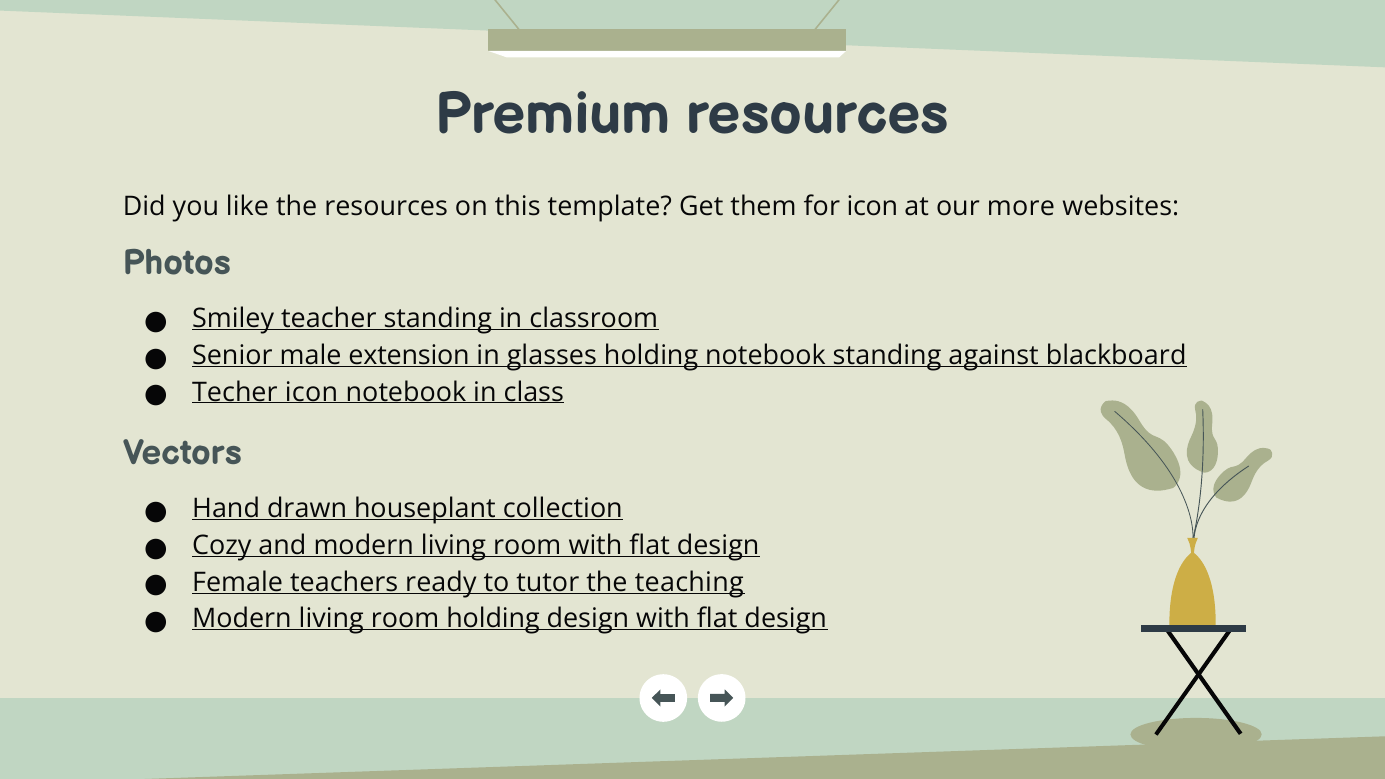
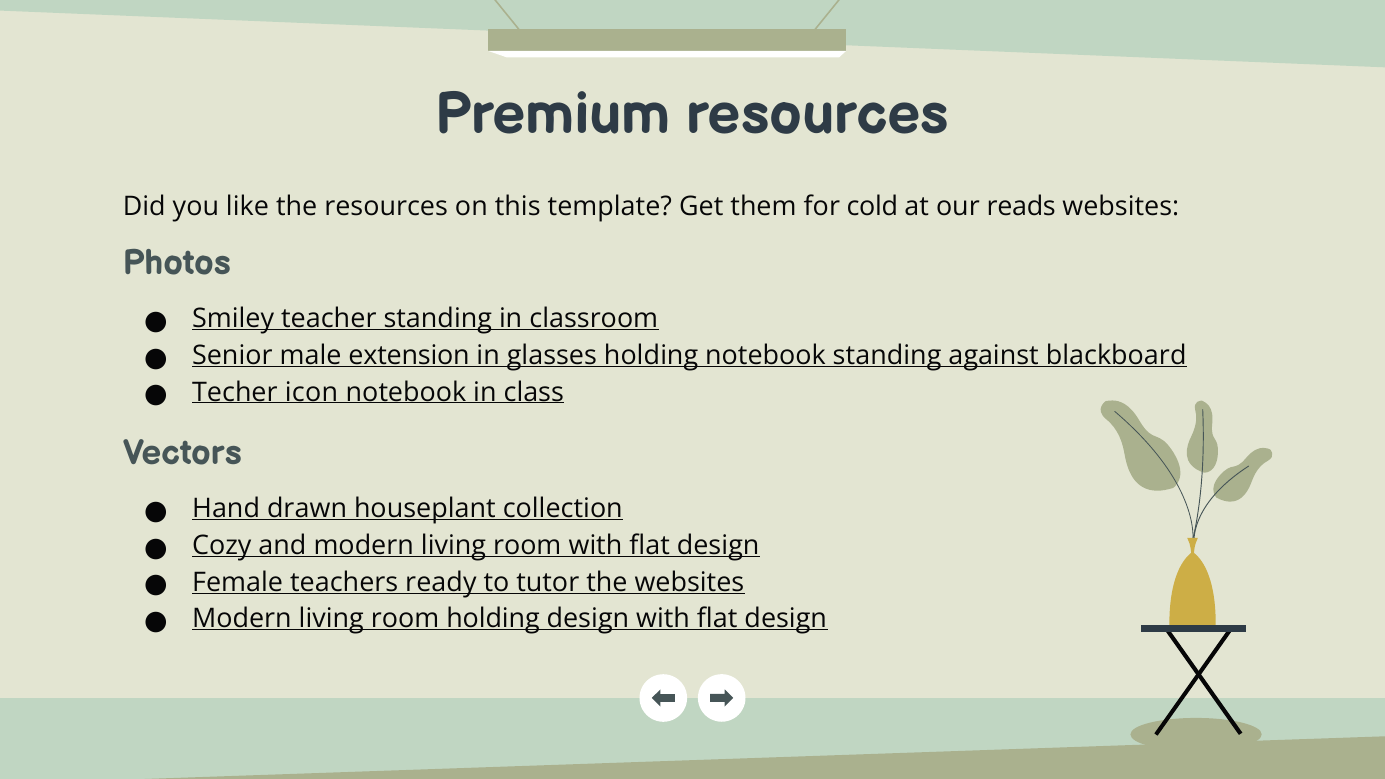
for icon: icon -> cold (872, 206)
more: more -> reads (1021, 206)
the teaching: teaching -> websites (689, 582)
